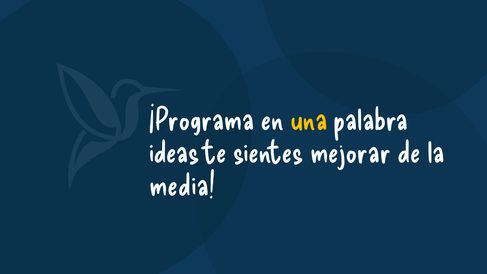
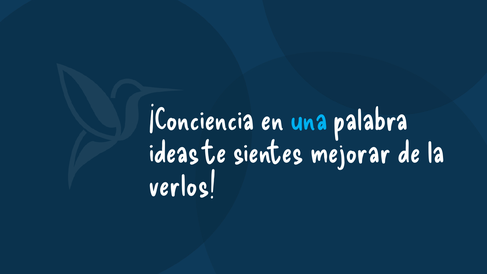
¡Programa: ¡Programa -> ¡Conciencia (202, 120)
una colour: yellow -> light blue (309, 120)
media: media -> verlos (182, 186)
